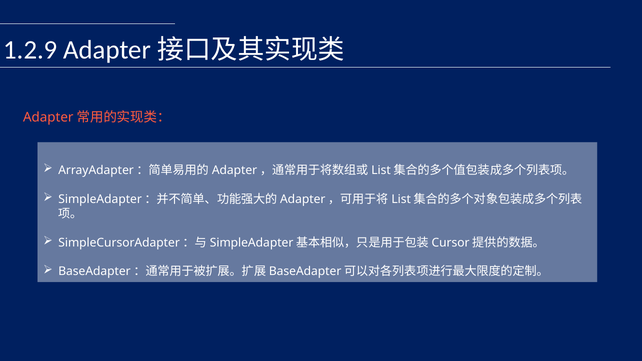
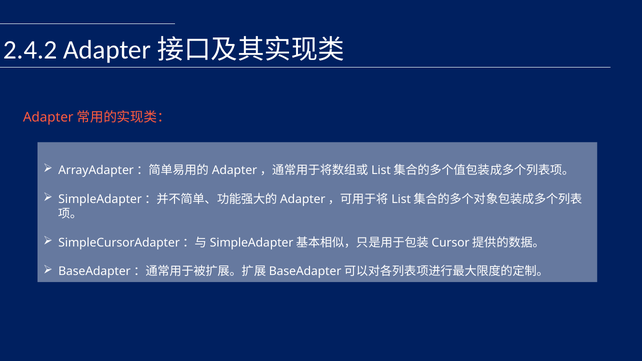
1.2.9: 1.2.9 -> 2.4.2 (30, 50)
